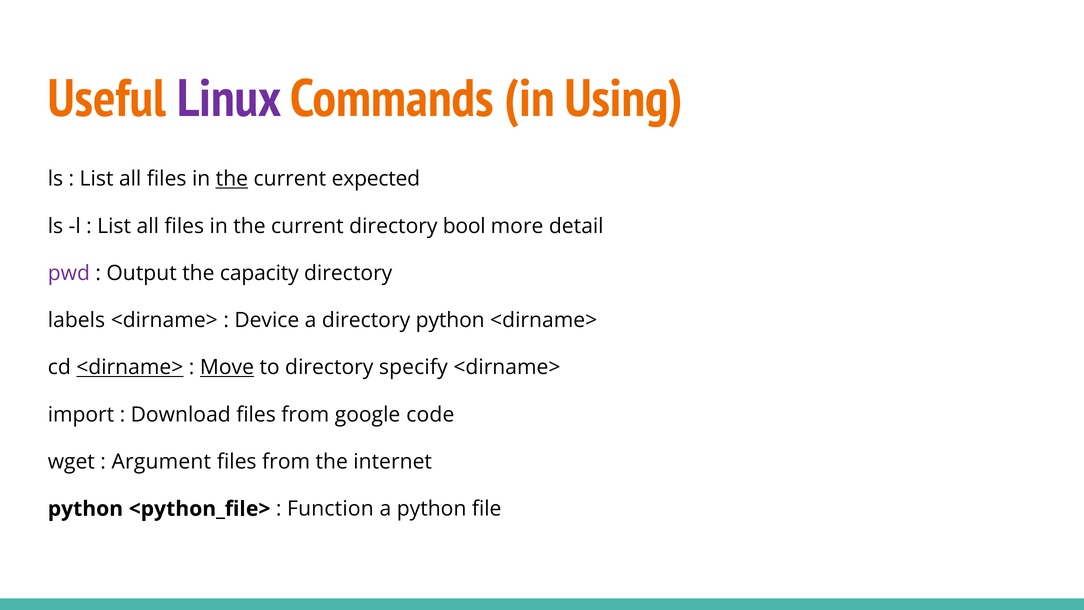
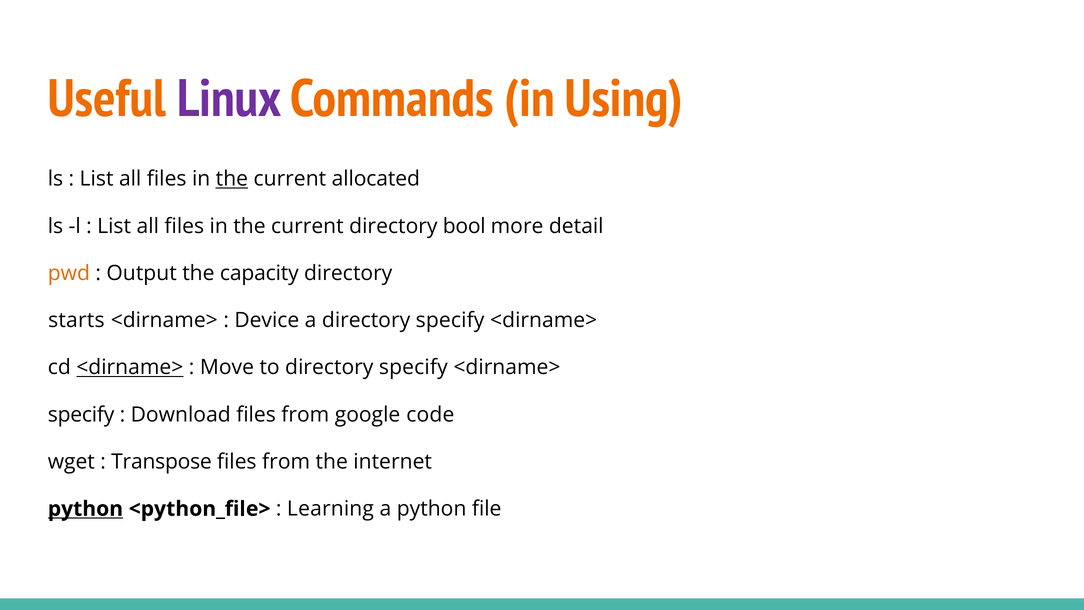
expected: expected -> allocated (376, 179)
pwd colour: purple -> orange (69, 273)
labels: labels -> starts (76, 320)
a directory python: python -> specify (450, 320)
Move underline: present -> none (227, 367)
import: import -> specify (81, 414)
Argument: Argument -> Transpose (162, 462)
python underline: none -> present (85, 509)
Function: Function -> Learning (330, 509)
